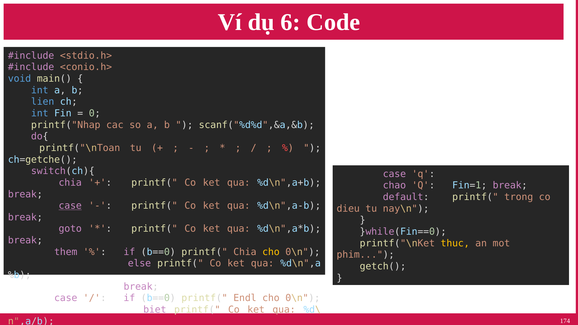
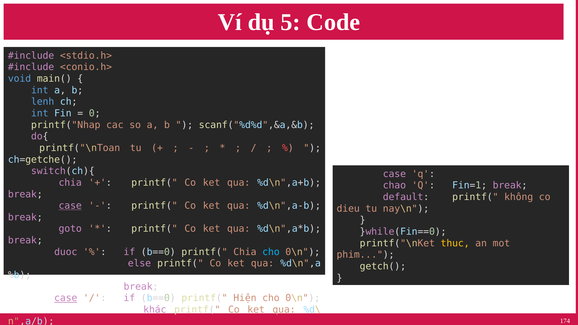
6: 6 -> 5 (291, 22)
lien: lien -> lenh (43, 102)
trong: trong -> không (519, 197)
them: them -> duoc (66, 252)
cho colour: yellow -> light blue (271, 252)
case underline: none -> present (66, 298)
Endl: Endl -> Hiện (245, 298)
biet: biet -> khác (155, 310)
